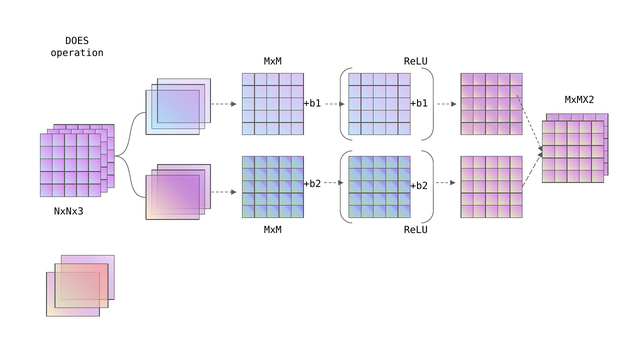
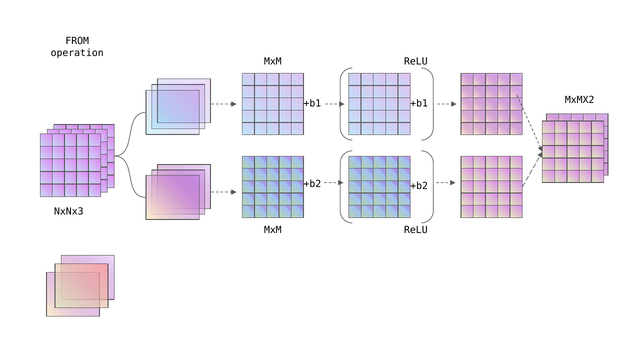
DOES: DOES -> FROM (77, 41)
